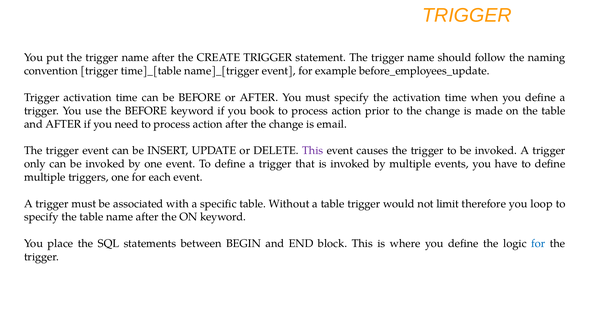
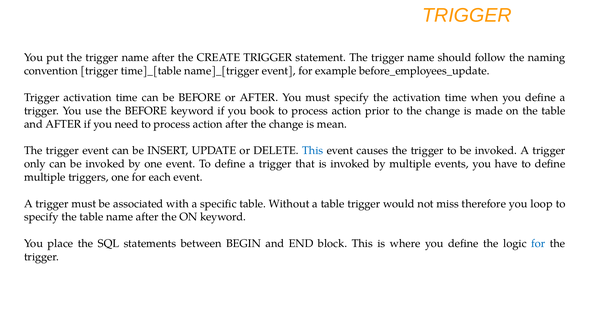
email: email -> mean (332, 124)
This colour: purple -> blue (313, 151)
limit: limit -> miss (448, 204)
